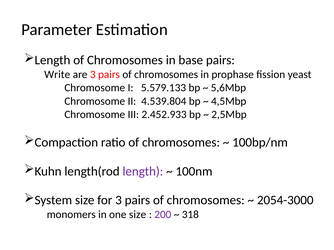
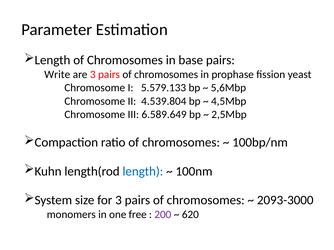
2.452.933: 2.452.933 -> 6.589.649 (164, 115)
length colour: purple -> blue (143, 172)
2054-3000: 2054-3000 -> 2093-3000 (285, 201)
one size: size -> free (138, 215)
318: 318 -> 620 (190, 215)
